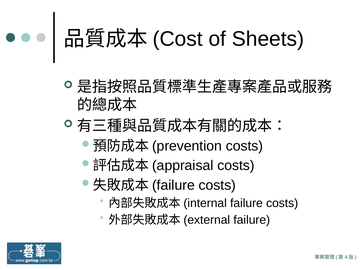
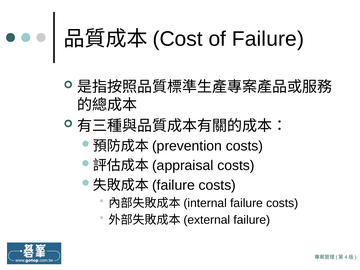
of Sheets: Sheets -> Failure (268, 39)
